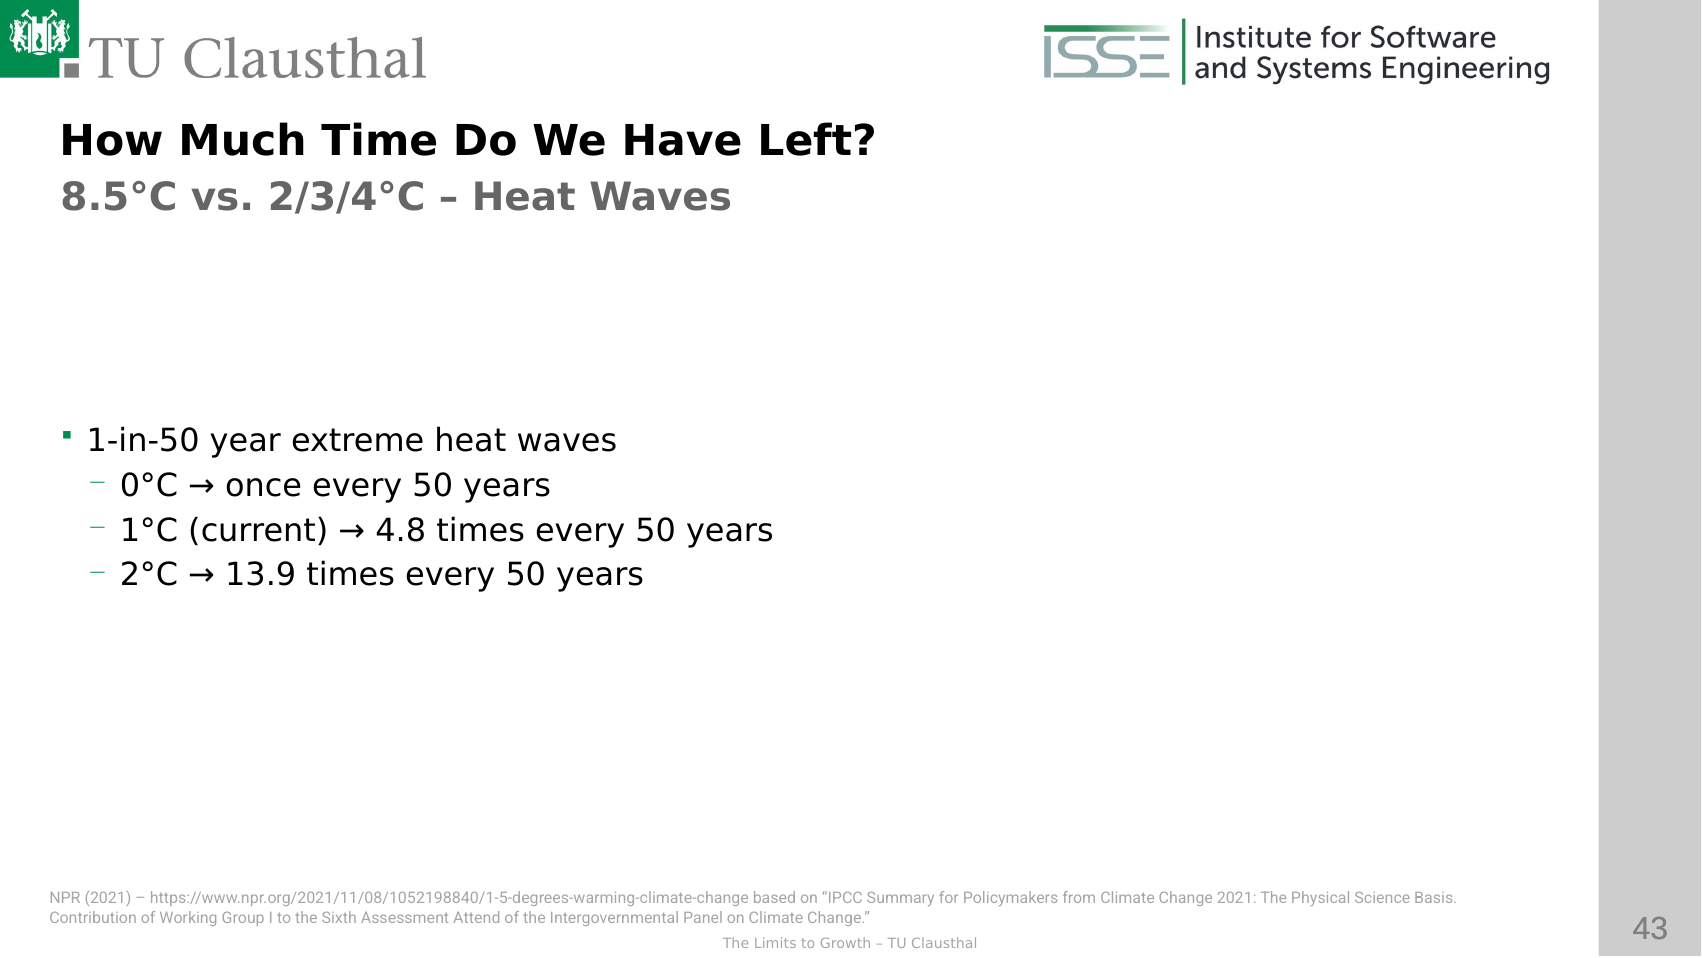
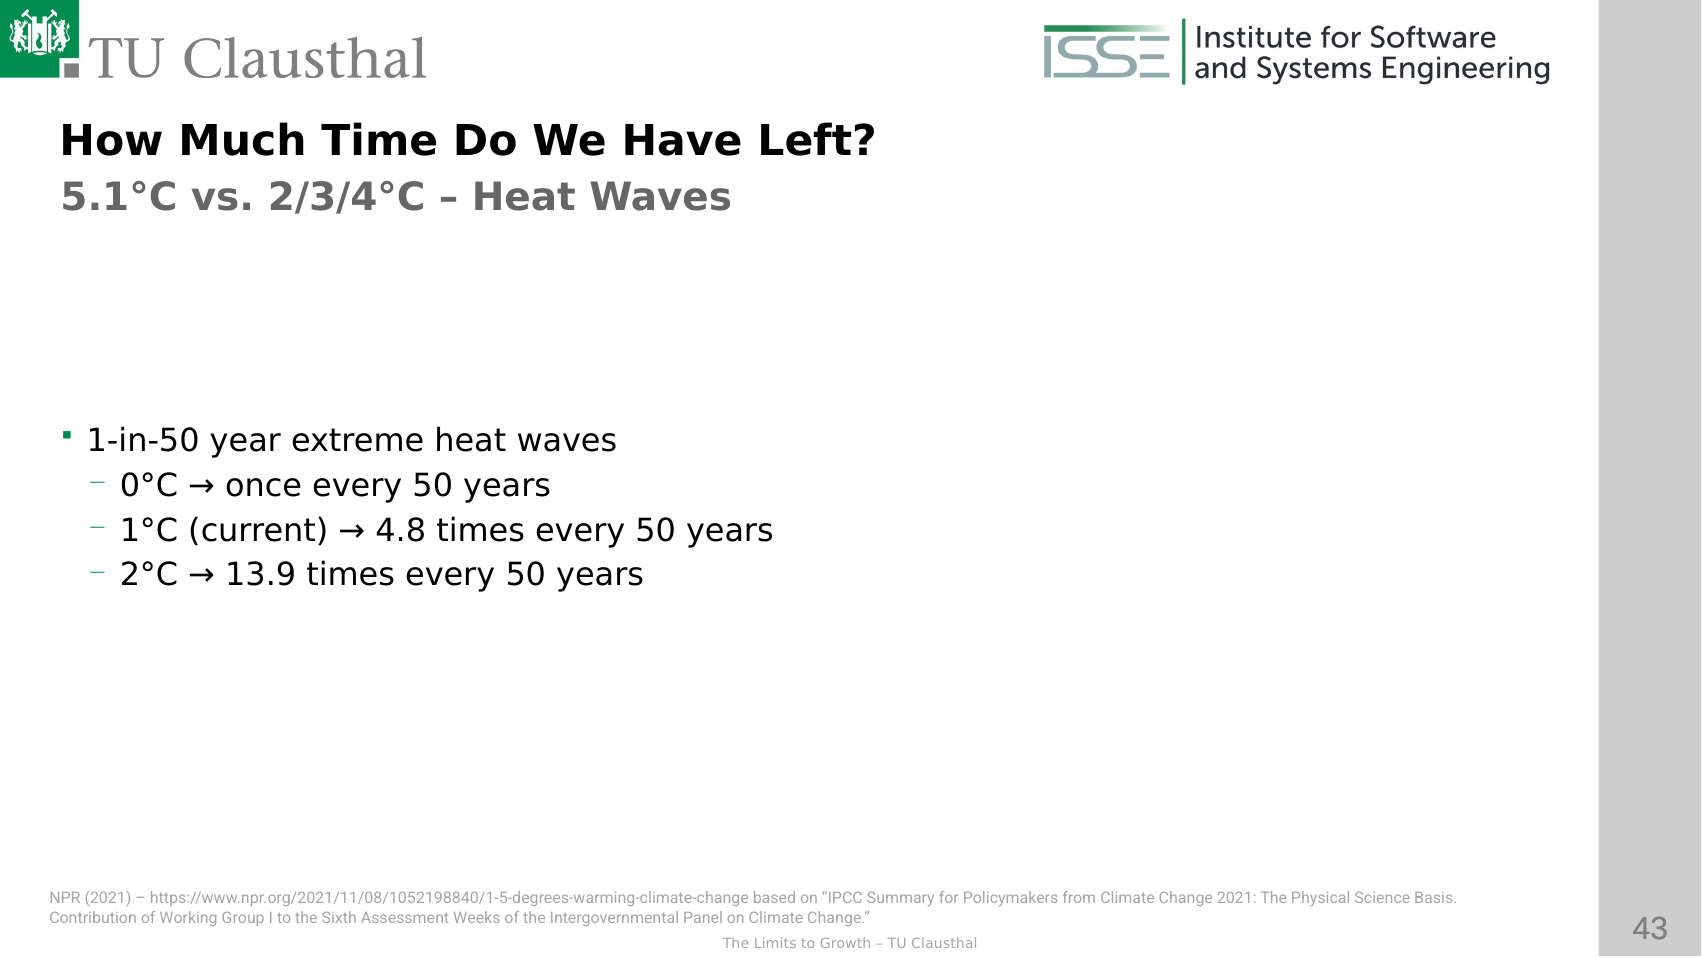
8.5°C: 8.5°C -> 5.1°C (119, 197)
Attend: Attend -> Weeks (477, 918)
